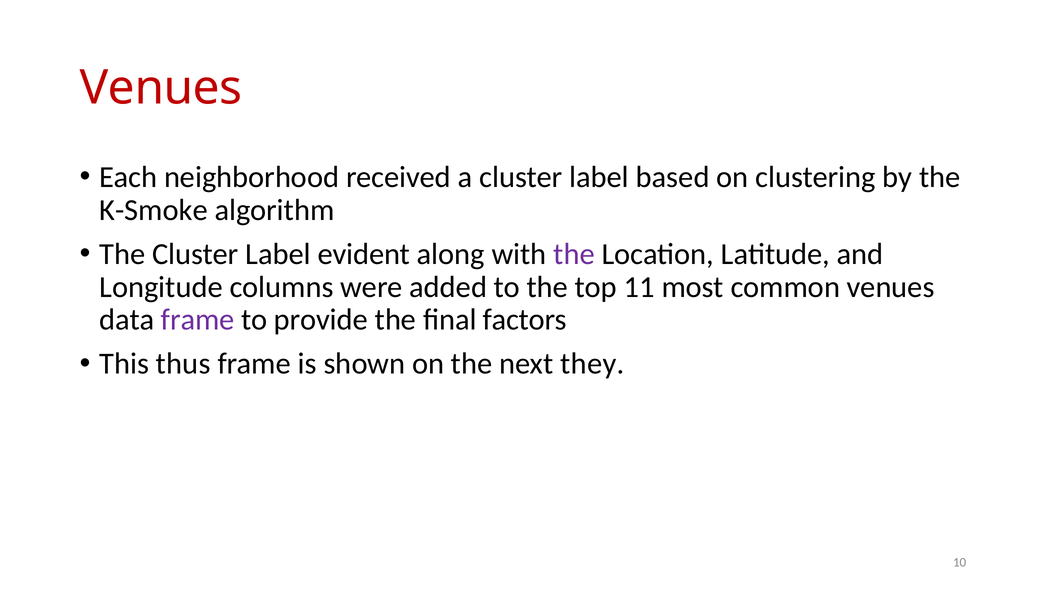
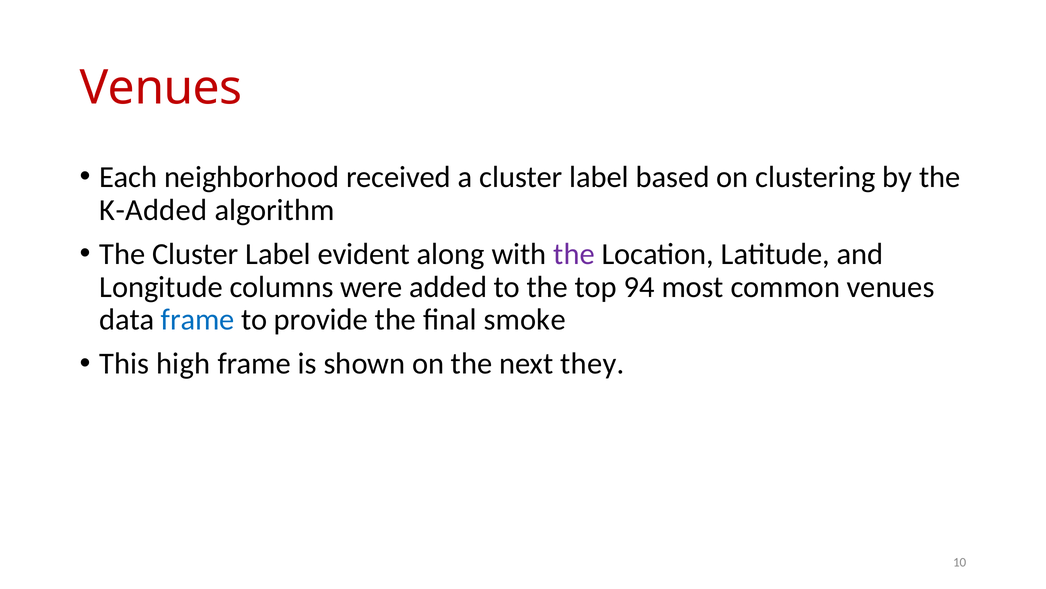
K-Smoke: K-Smoke -> K-Added (153, 210)
11: 11 -> 94 (639, 287)
frame colour: purple -> blue (198, 320)
factors: factors -> smoke (525, 320)
thus: thus -> high (183, 363)
